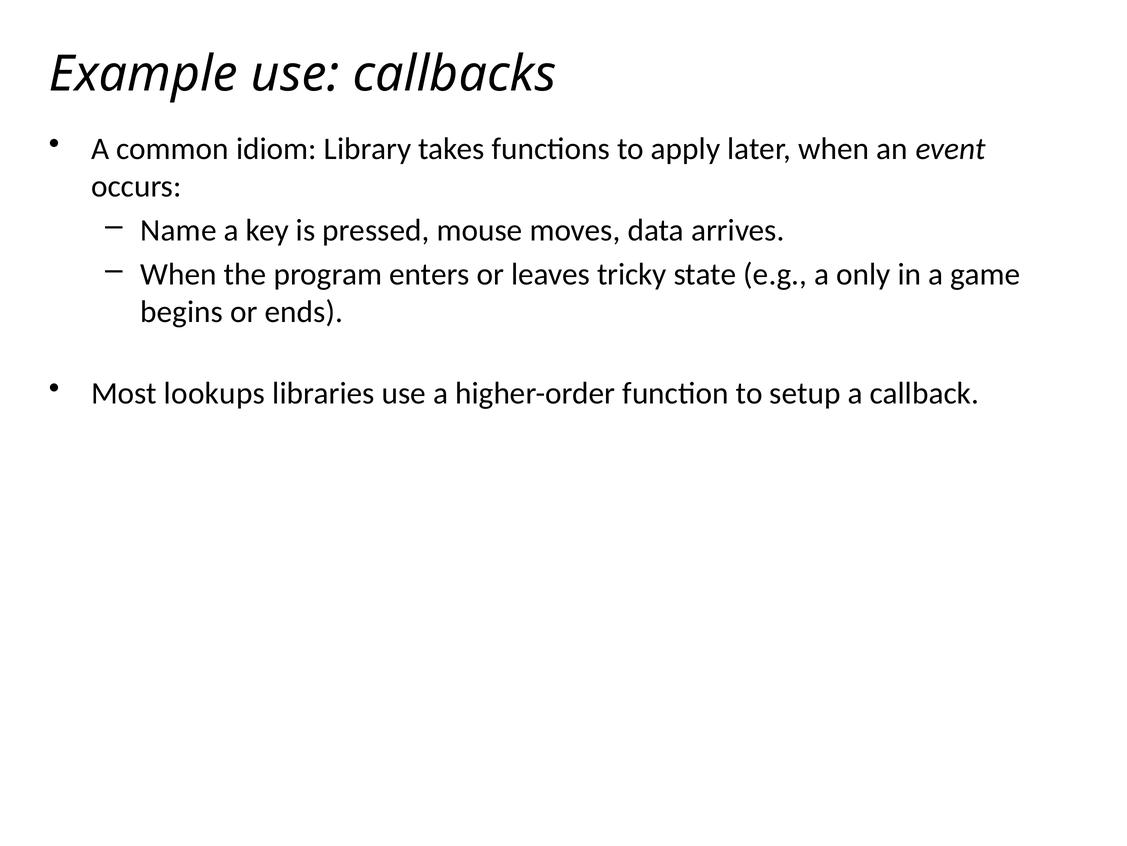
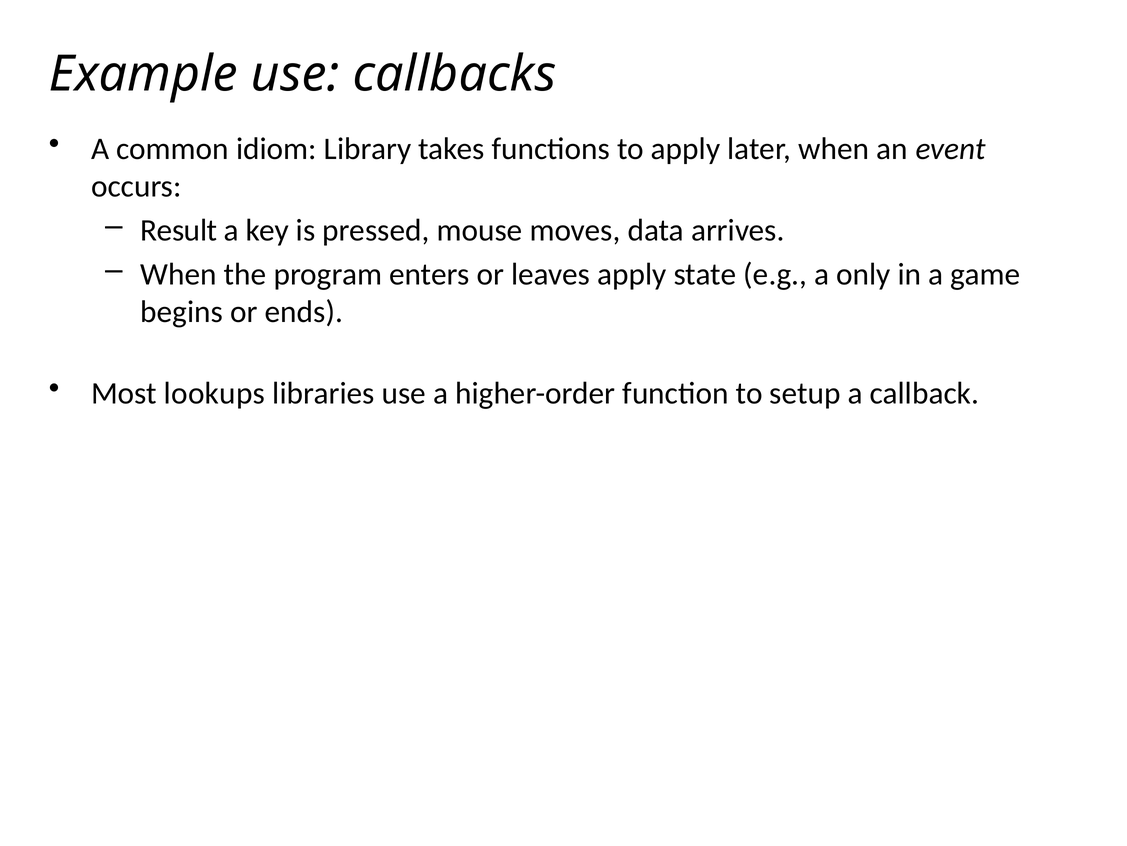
Name: Name -> Result (179, 230)
leaves tricky: tricky -> apply (632, 274)
